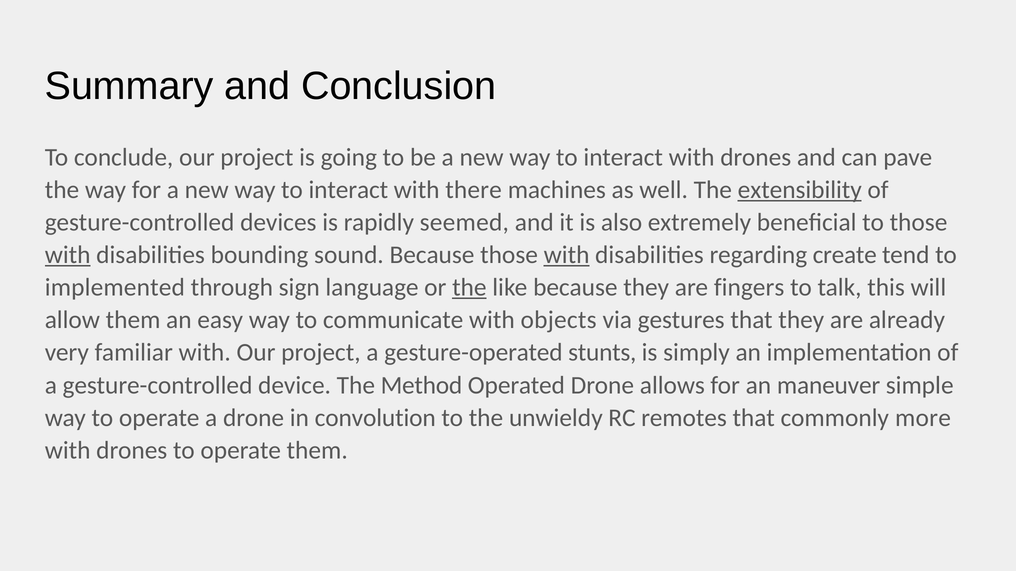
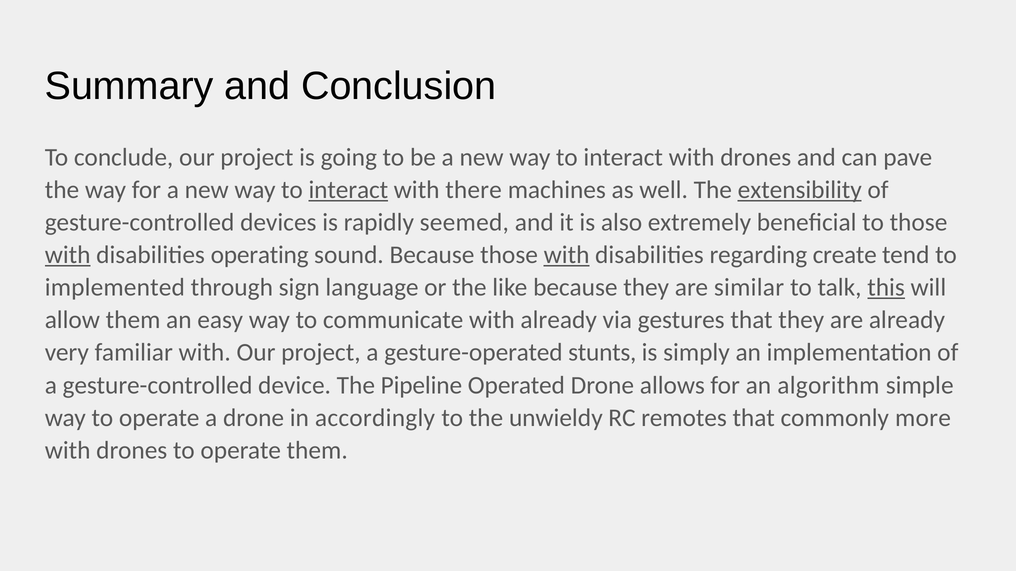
interact underline: none -> present (348, 190)
bounding: bounding -> operating (260, 255)
the underline: present -> none (469, 288)
fingers: fingers -> similar (749, 288)
this underline: none -> present (886, 288)
with objects: objects -> already (559, 320)
Method: Method -> Pipeline (421, 386)
maneuver: maneuver -> algorithm (828, 386)
convolution: convolution -> accordingly (375, 418)
